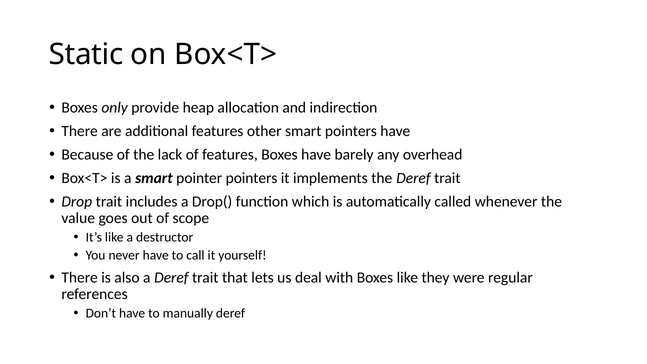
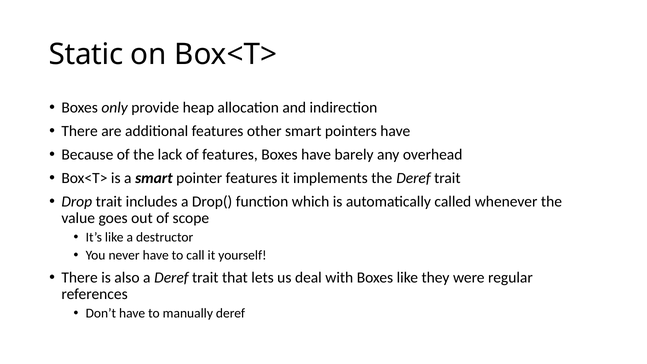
pointer pointers: pointers -> features (252, 178)
